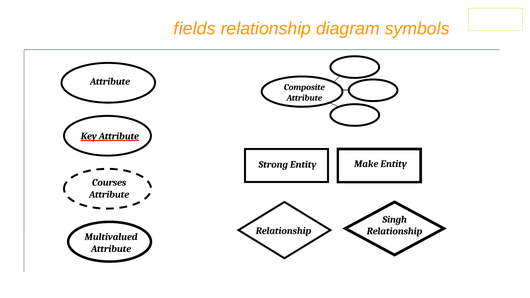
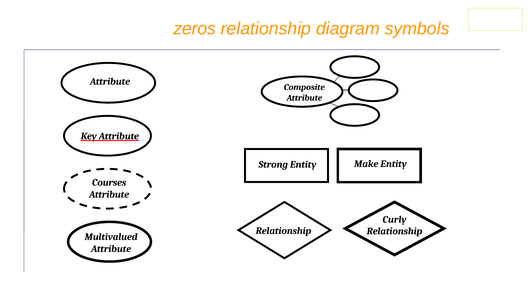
fields: fields -> zeros (195, 29)
Singh: Singh -> Curly (395, 220)
